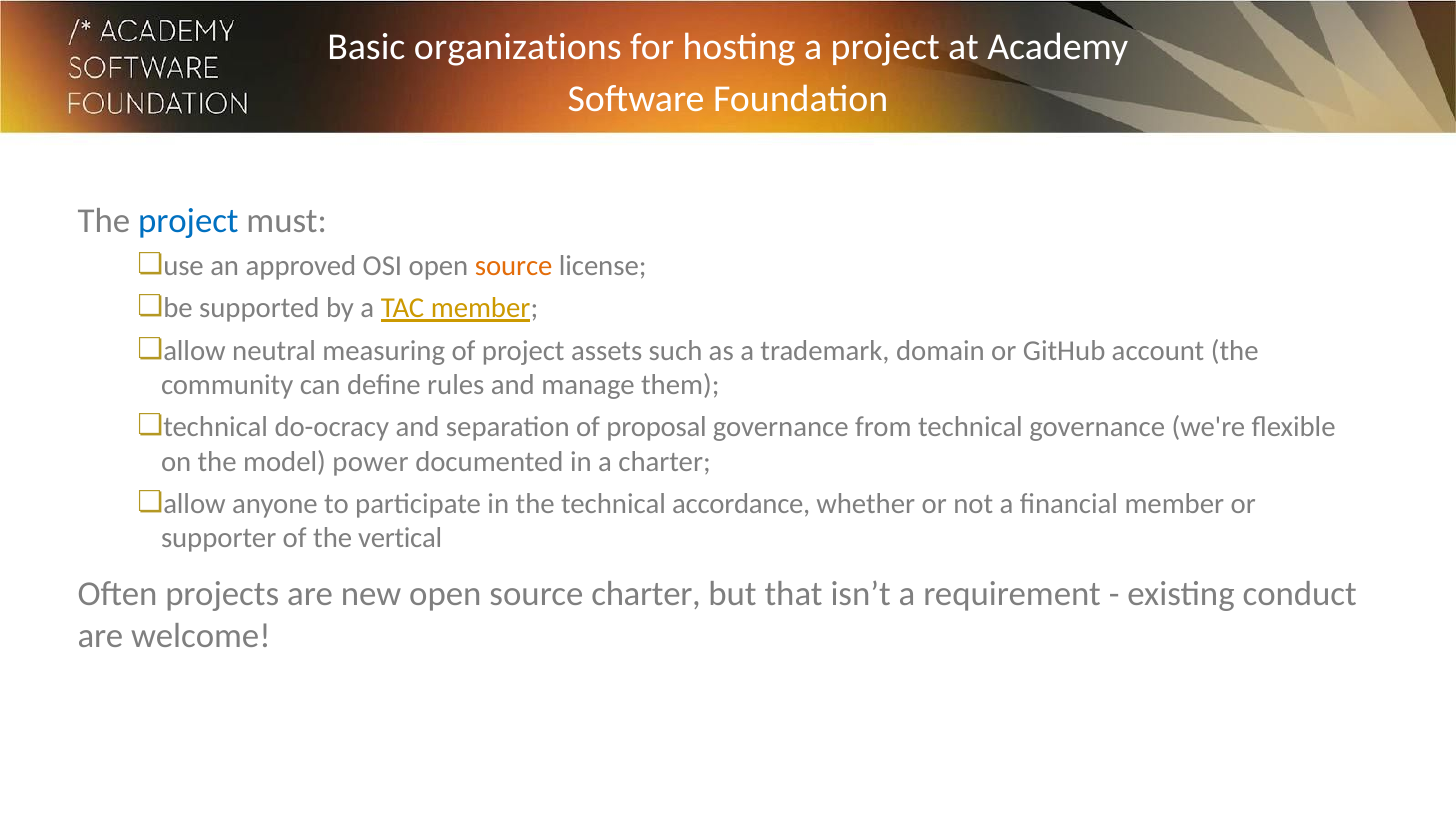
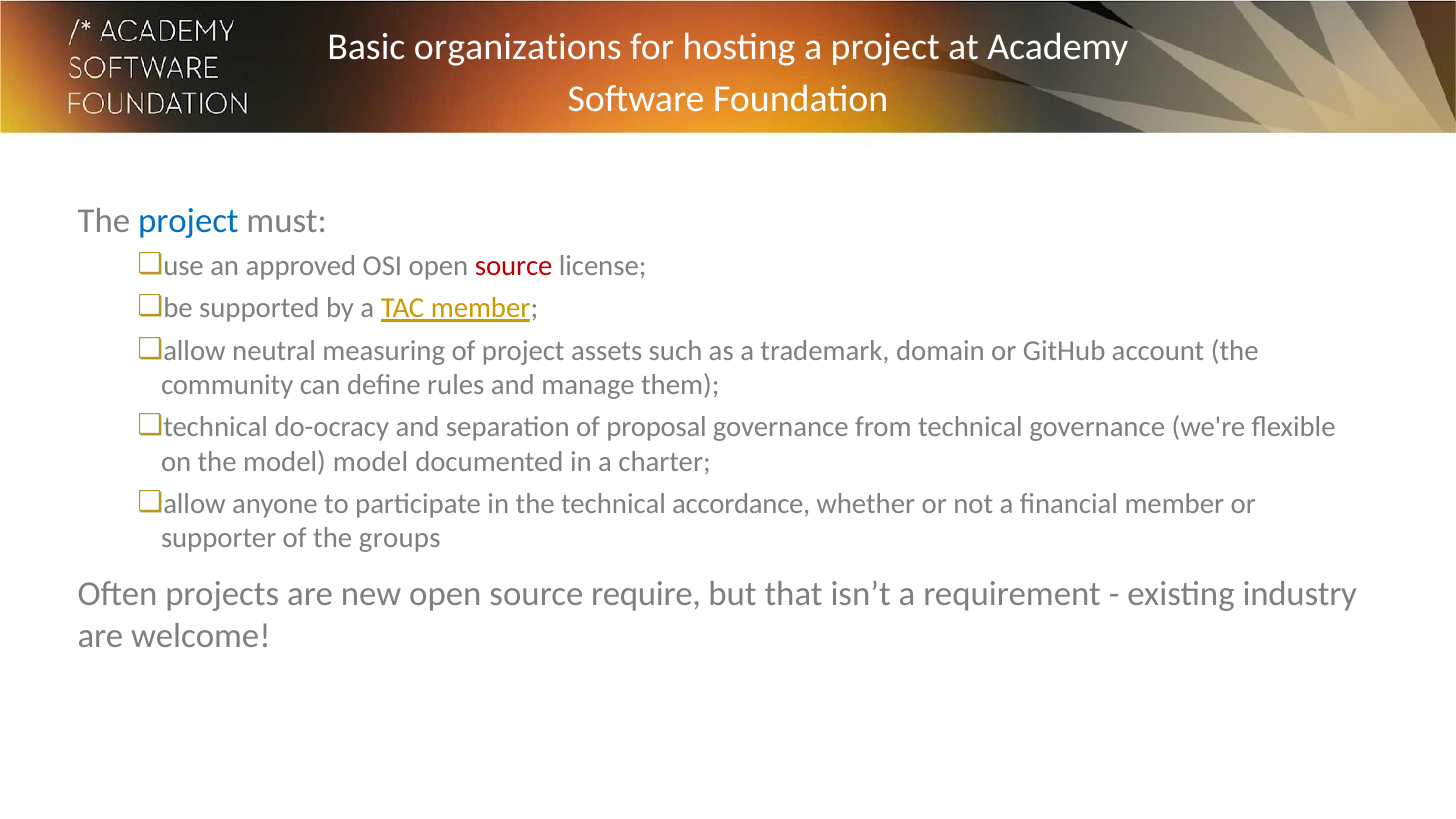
source colour: orange -> red (514, 266)
model power: power -> model (370, 462)
vertical: vertical -> groups (400, 538)
source charter: charter -> require (646, 594)
conduct: conduct -> industry (1300, 594)
